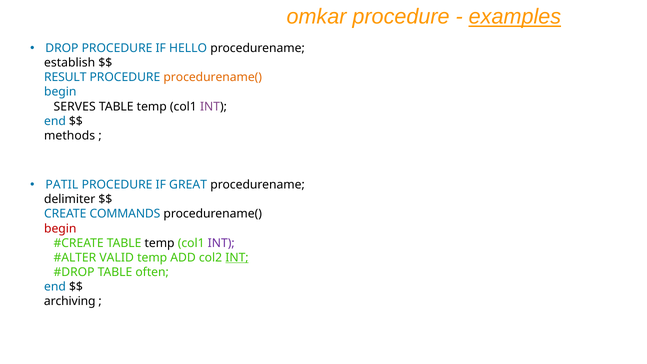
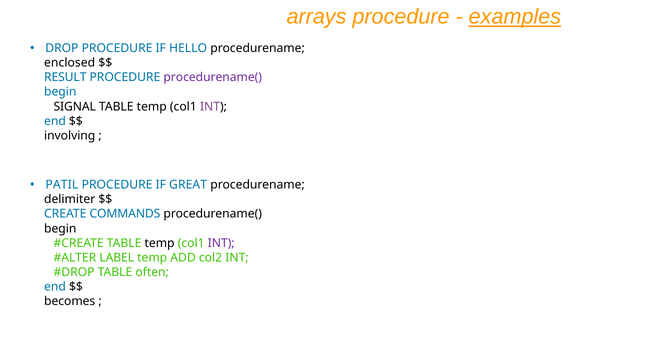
omkar: omkar -> arrays (316, 17)
establish: establish -> enclosed (70, 63)
procedurename( colour: orange -> purple (213, 77)
SERVES: SERVES -> SIGNAL (75, 106)
methods: methods -> involving (70, 136)
begin colour: red -> black (60, 228)
VALID: VALID -> LABEL (117, 258)
INT underline: present -> none (237, 258)
archiving: archiving -> becomes (70, 301)
